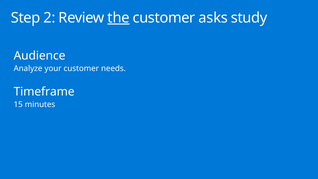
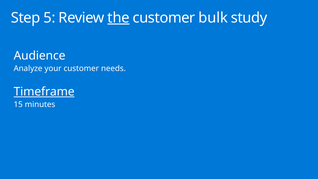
2: 2 -> 5 (49, 18)
asks: asks -> bulk (213, 18)
Timeframe underline: none -> present (44, 92)
